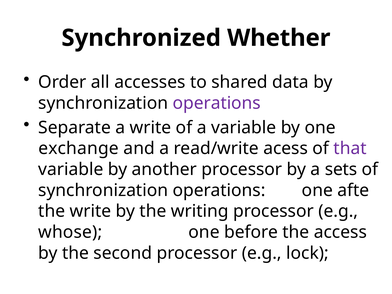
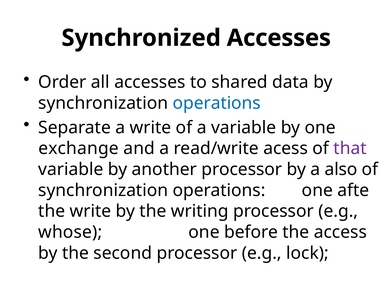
Synchronized Whether: Whether -> Accesses (279, 38)
operations colour: purple -> blue (217, 103)
sets: sets -> also (341, 169)
